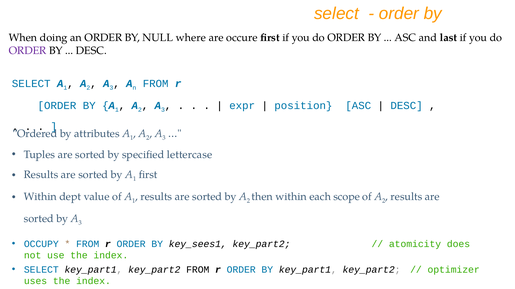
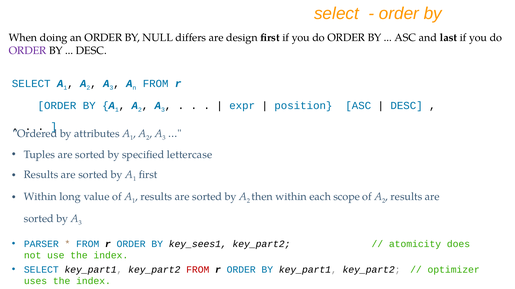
where: where -> differs (191, 38)
occure: occure -> design (242, 38)
dept: dept -> long (70, 197)
OCCUPY: OCCUPY -> PARSER (41, 244)
FROM colour: black -> red (198, 270)
